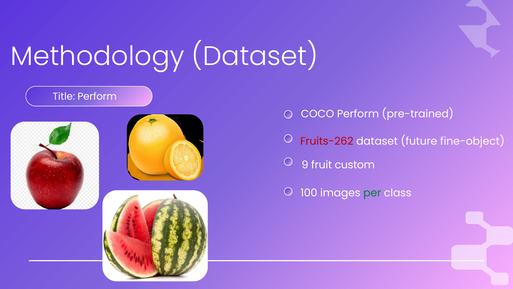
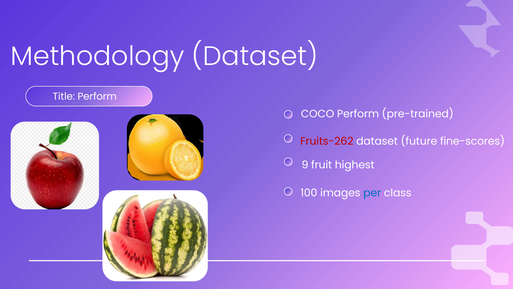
fine-object: fine-object -> fine-scores (472, 141)
custom: custom -> highest (355, 165)
per colour: green -> blue (372, 193)
